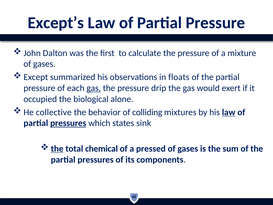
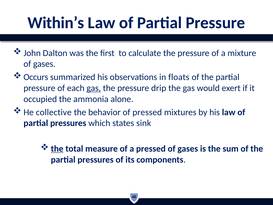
Except’s: Except’s -> Within’s (56, 23)
Except: Except -> Occurs (36, 77)
biological: biological -> ammonia (91, 99)
of colliding: colliding -> pressed (147, 112)
law underline: present -> none (229, 112)
pressures underline: present -> none (68, 123)
chemical: chemical -> measure (101, 149)
